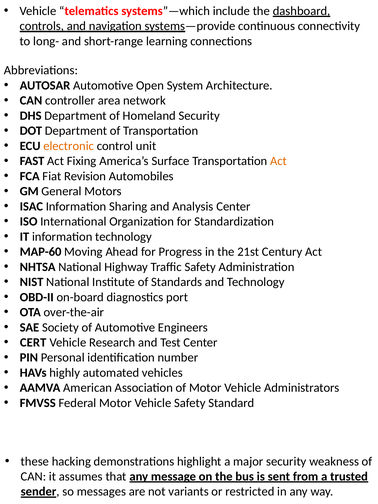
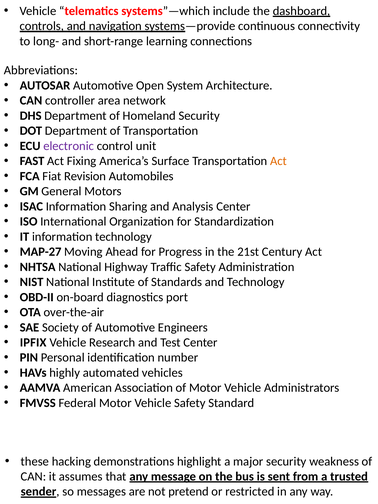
electronic colour: orange -> purple (69, 146)
MAP-60: MAP-60 -> MAP-27 (41, 252)
CERT: CERT -> IPFIX (33, 342)
variants: variants -> pretend (189, 492)
